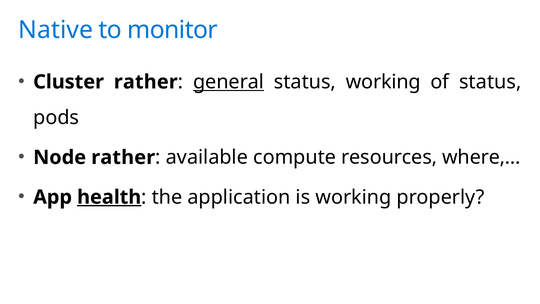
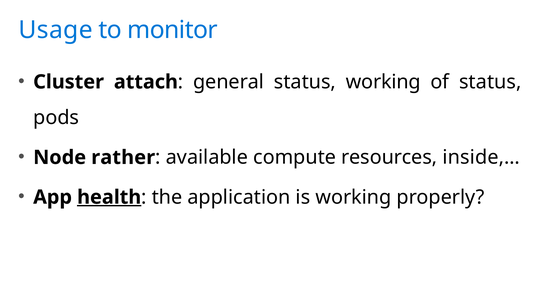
Native: Native -> Usage (56, 30)
Cluster rather: rather -> attach (146, 82)
general underline: present -> none (229, 82)
where,…: where,… -> inside,… (481, 157)
